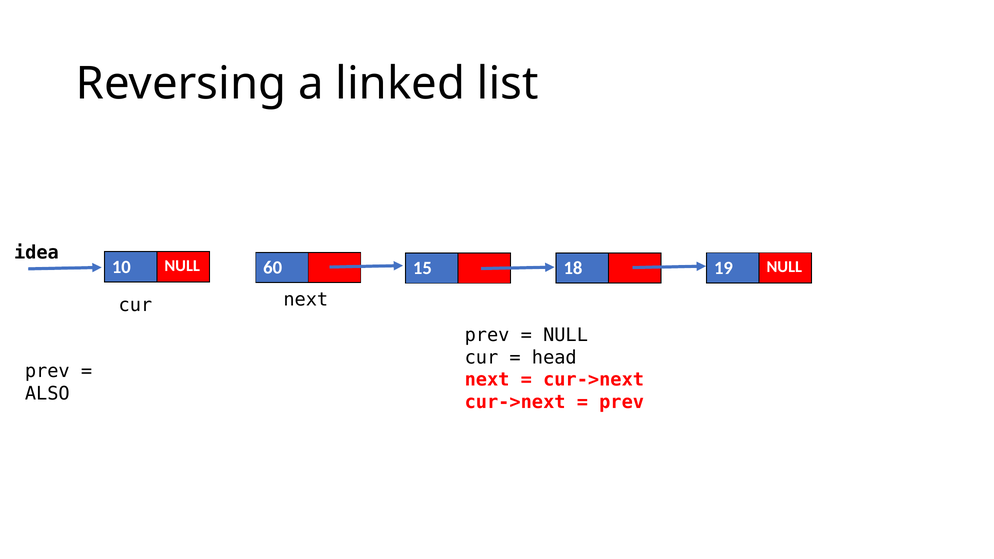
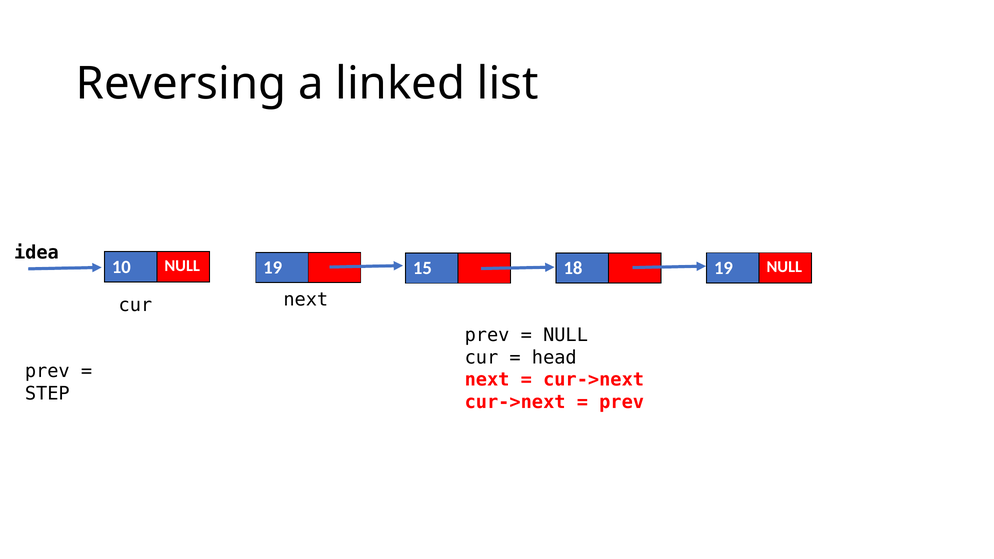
NULL 60: 60 -> 19 (273, 268)
ALSO: ALSO -> STEP (47, 394)
